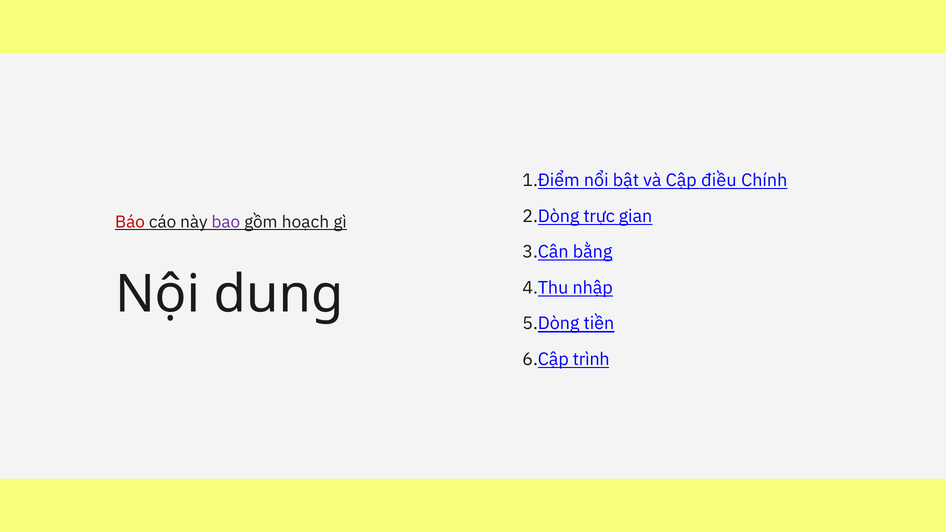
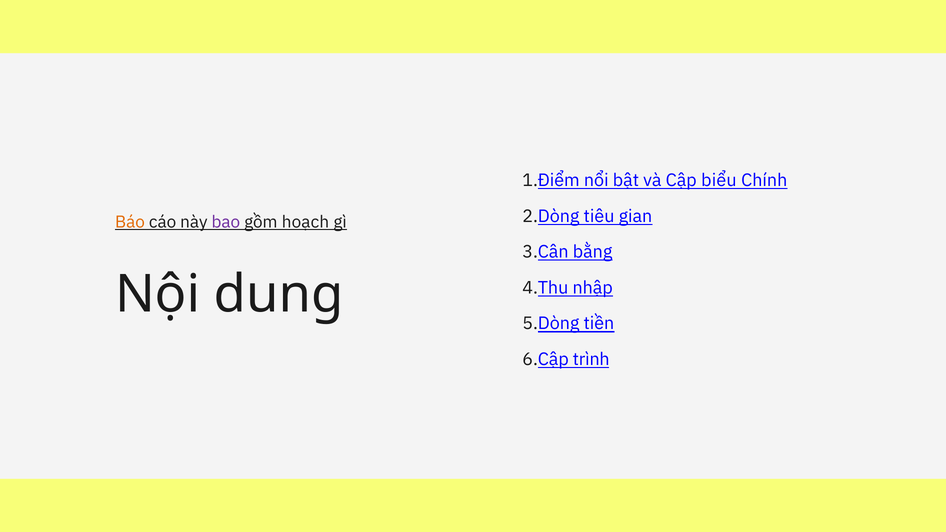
điều: điều -> biểu (719, 180)
trực: trực -> tiêu (599, 216)
Báo colour: red -> orange (130, 222)
